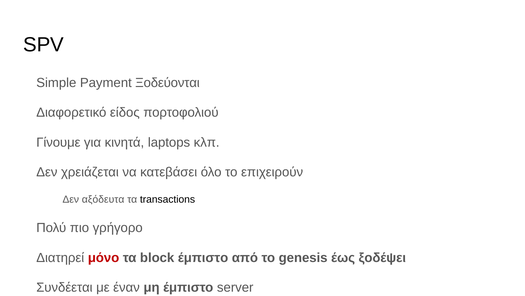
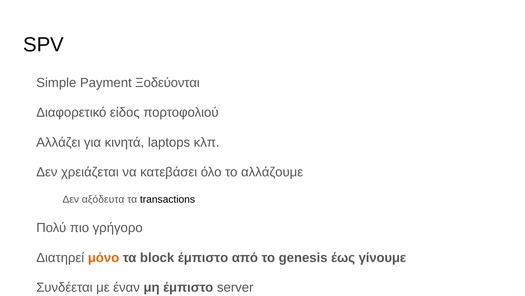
Γίνουμε: Γίνουμε -> Αλλάζει (58, 142)
επιχειρούν: επιχειρούν -> αλλάζουμε (272, 172)
μόνο colour: red -> orange (104, 257)
ξοδέψει: ξοδέψει -> γίνουμε (382, 257)
